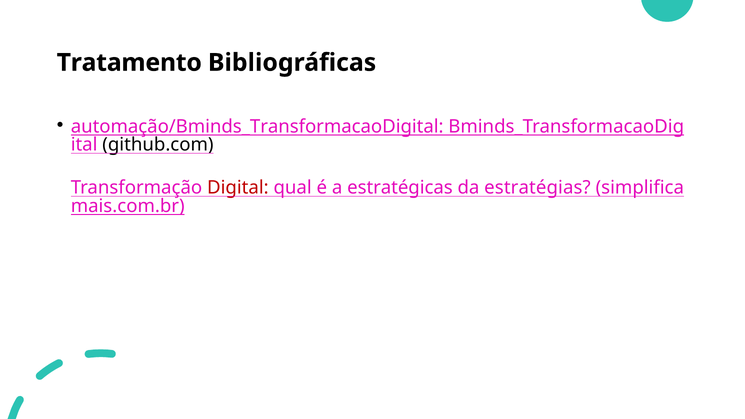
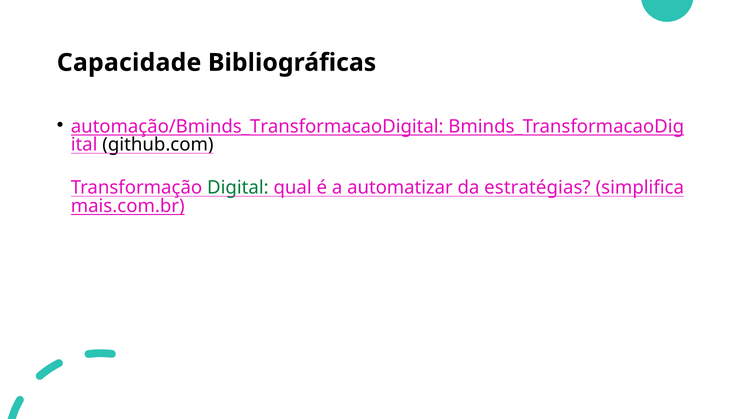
Tratamento: Tratamento -> Capacidade (129, 63)
Digital colour: red -> green (238, 188)
estratégicas: estratégicas -> automatizar (400, 188)
